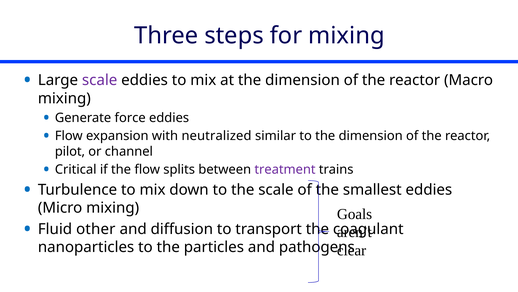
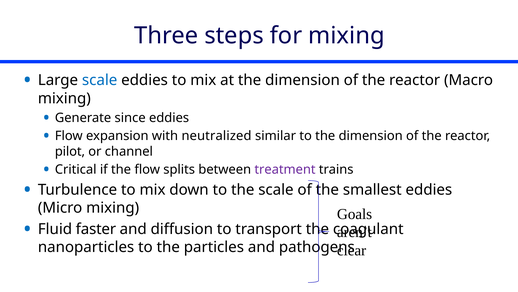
scale colour: purple -> blue (100, 80)
force: force -> since (130, 117)
other: other -> faster (96, 229)
